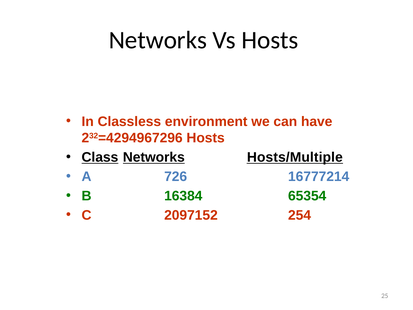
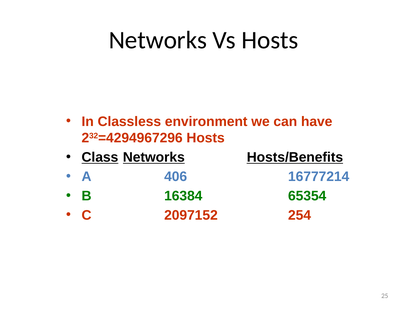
Hosts/Multiple: Hosts/Multiple -> Hosts/Benefits (295, 157)
726: 726 -> 406 (176, 176)
